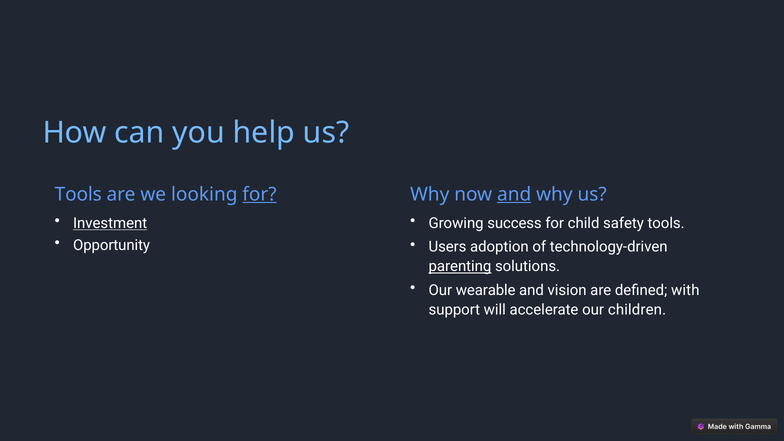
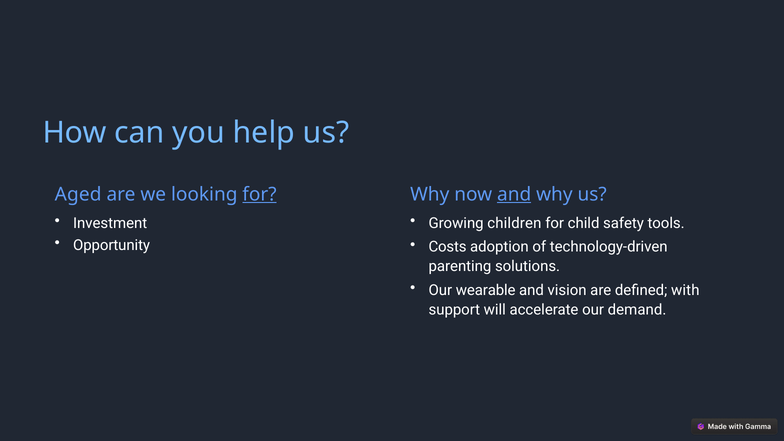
Tools: Tools -> Aged (78, 194)
Investment underline: present -> none (110, 223)
success: success -> children (514, 223)
Users: Users -> Costs (448, 247)
parenting underline: present -> none (460, 266)
children: children -> demand (637, 310)
